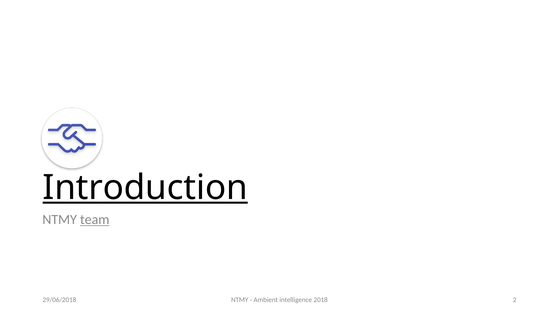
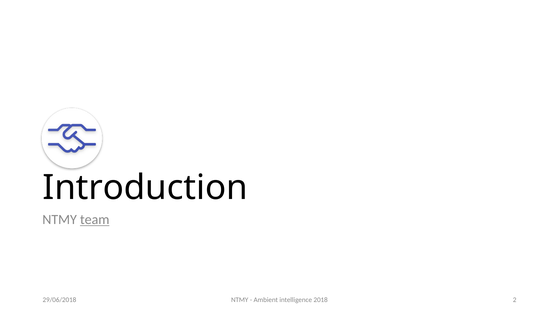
Introduction underline: present -> none (145, 188)
